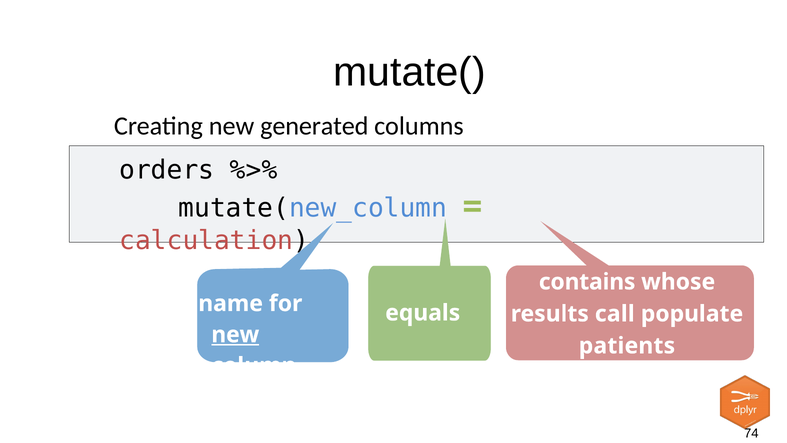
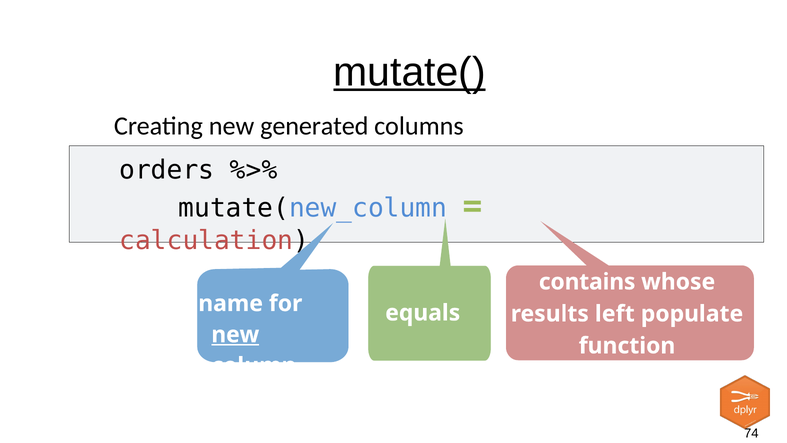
mutate( underline: none -> present (410, 72)
call: call -> left (615, 314)
patients: patients -> function (627, 346)
